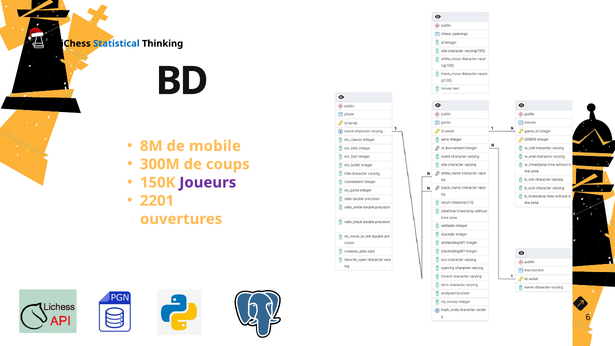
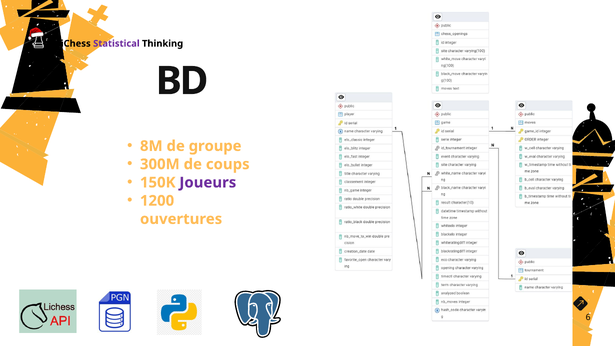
Statistical colour: blue -> purple (116, 44)
mobile: mobile -> groupe (215, 146)
2201: 2201 -> 1200 (157, 201)
